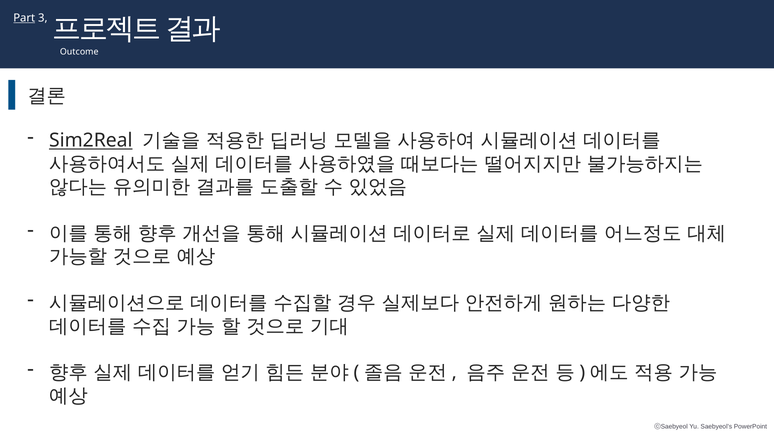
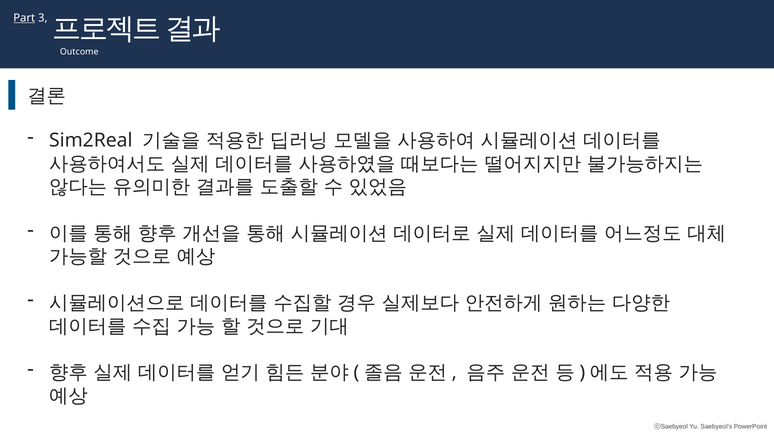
Sim2Real underline: present -> none (91, 141)
